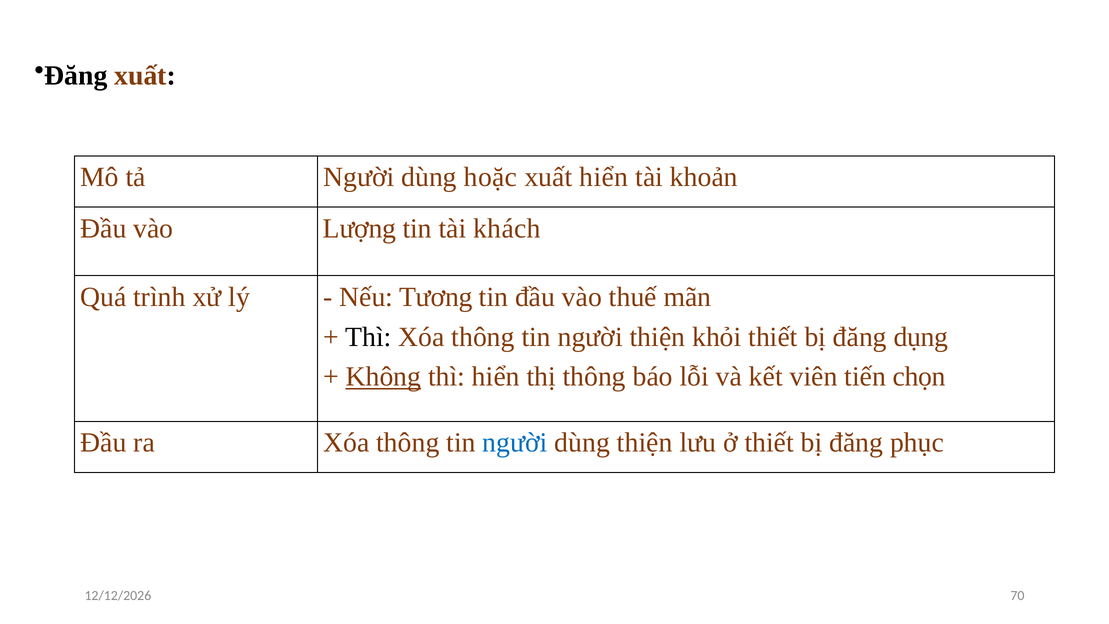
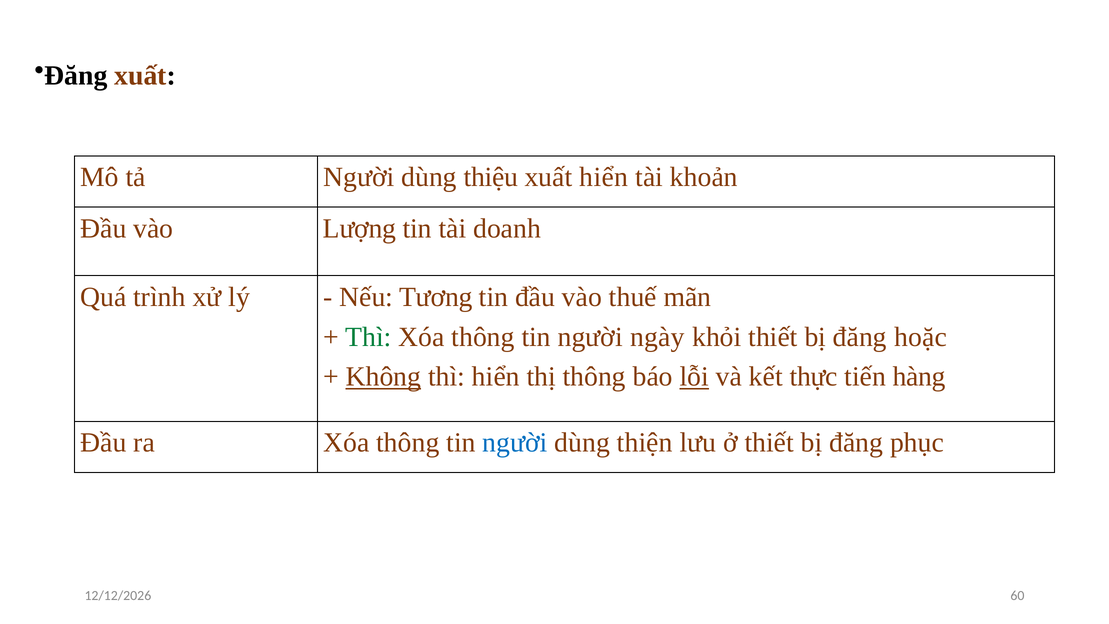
hoặc: hoặc -> thiệu (491, 177)
khách: khách -> doanh (507, 228)
Thì colour: black -> green (368, 337)
người thiện: thiện -> ngày (657, 337)
dụng: dụng -> hoặc (921, 337)
lỗi underline: none -> present (694, 377)
viên: viên -> thực (814, 377)
chọn: chọn -> hàng (919, 377)
70: 70 -> 60 (1017, 596)
